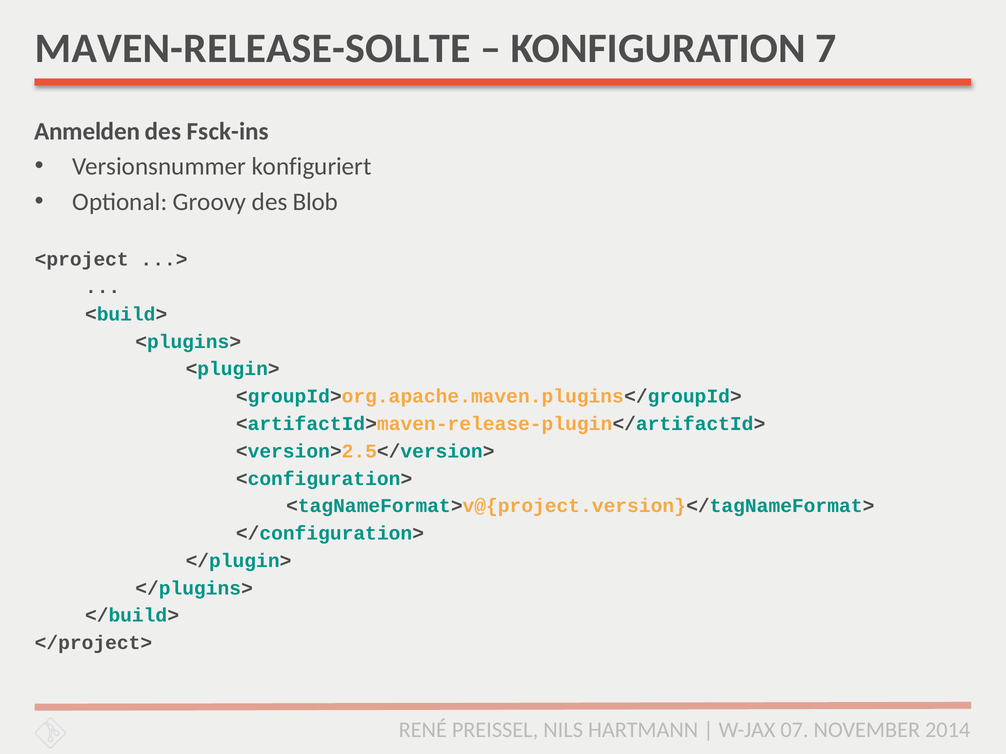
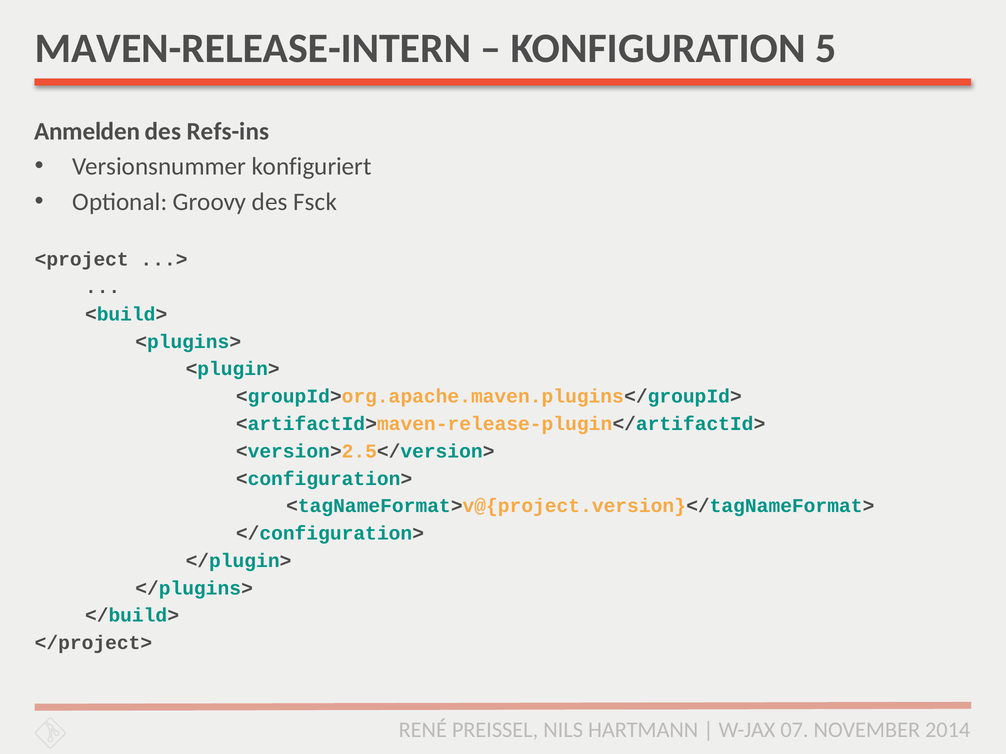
MAVEN-RELEASE-SOLLTE: MAVEN-RELEASE-SOLLTE -> MAVEN-RELEASE-INTERN (253, 48)
7: 7 -> 5 (826, 48)
Fsck-ins: Fsck-ins -> Refs-ins (228, 131)
Blob: Blob -> Fsck (315, 202)
